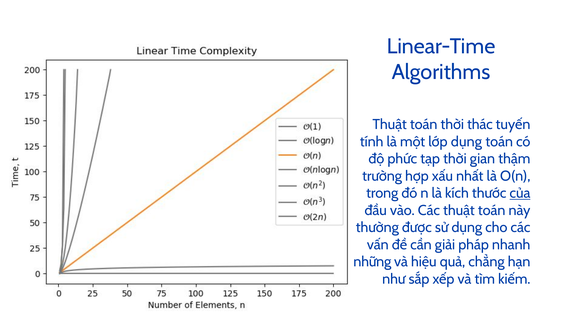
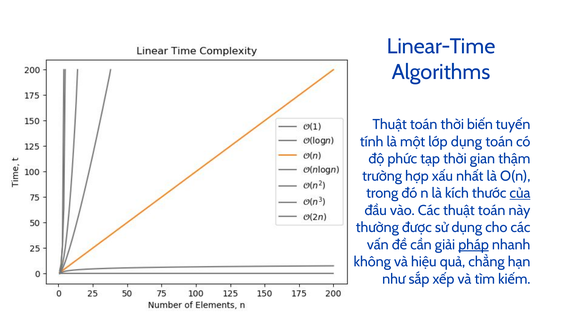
thác: thác -> biến (480, 125)
pháp underline: none -> present (474, 245)
những: những -> không (372, 262)
